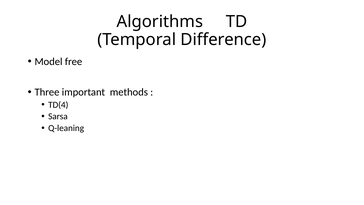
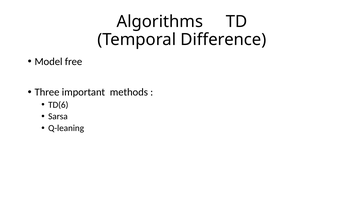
TD(4: TD(4 -> TD(6 (58, 105)
